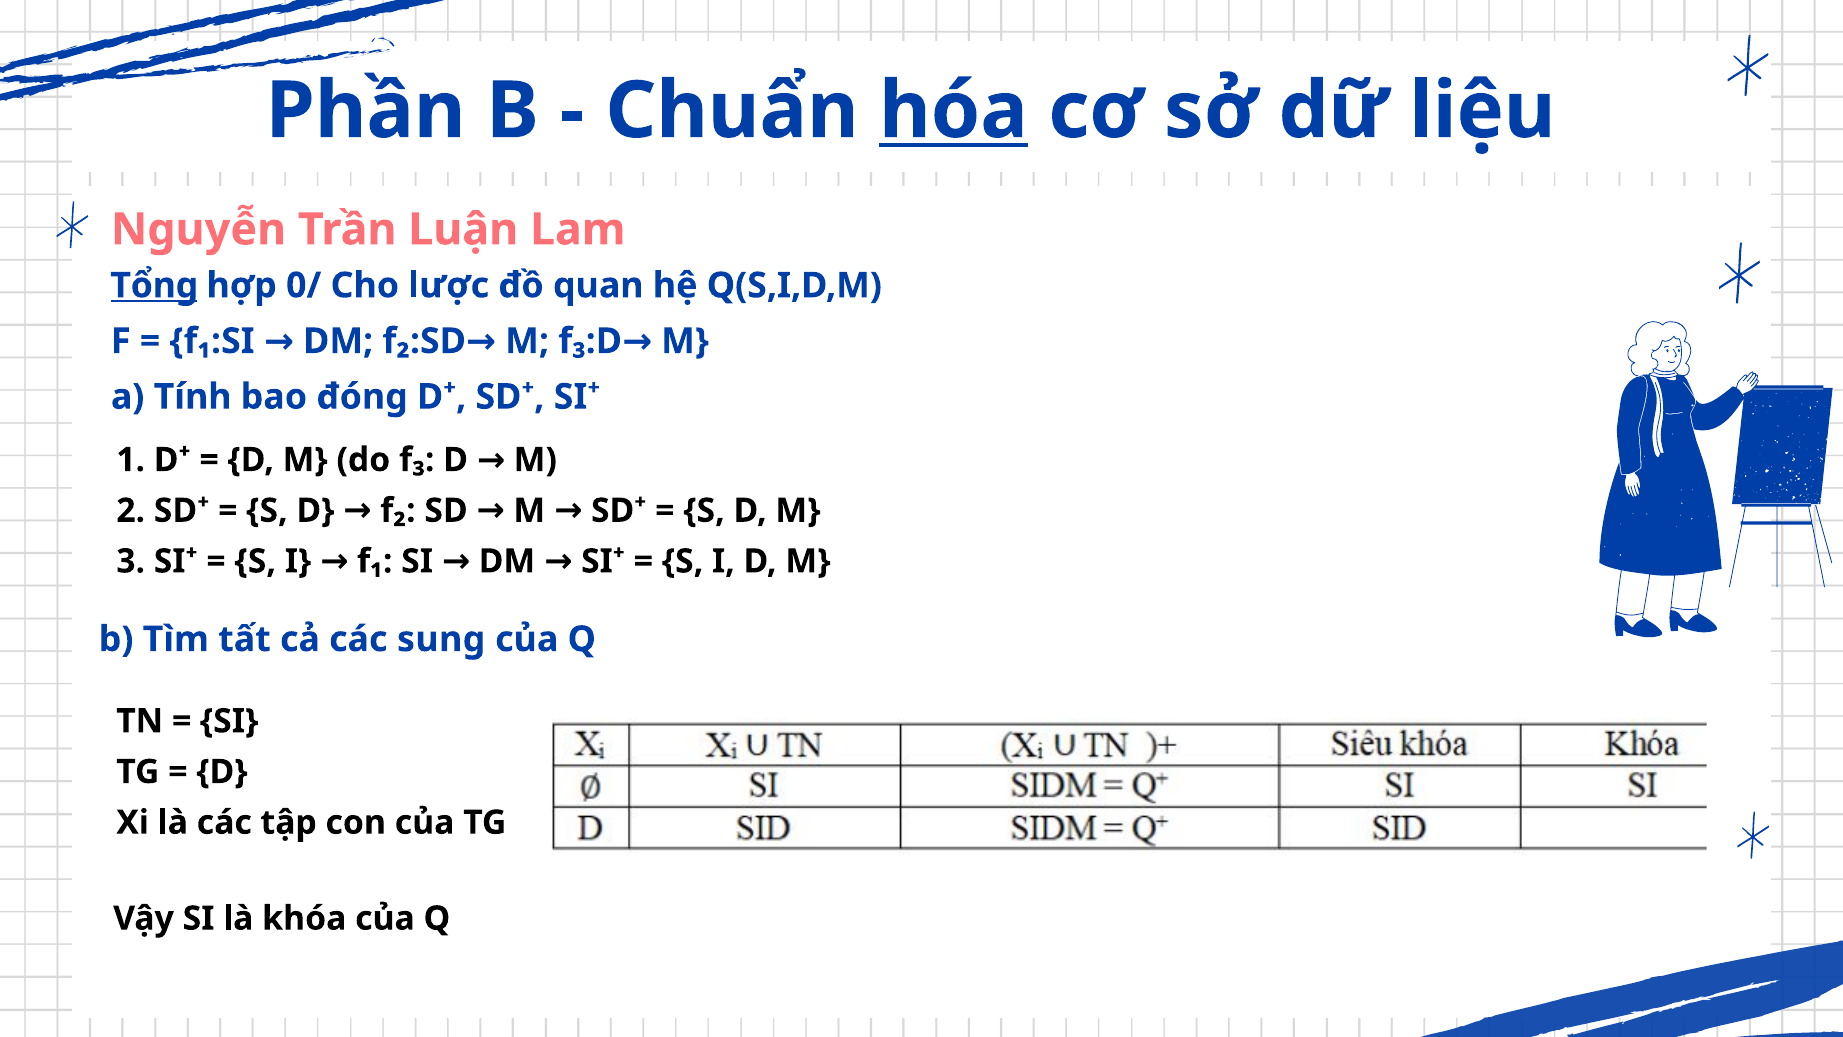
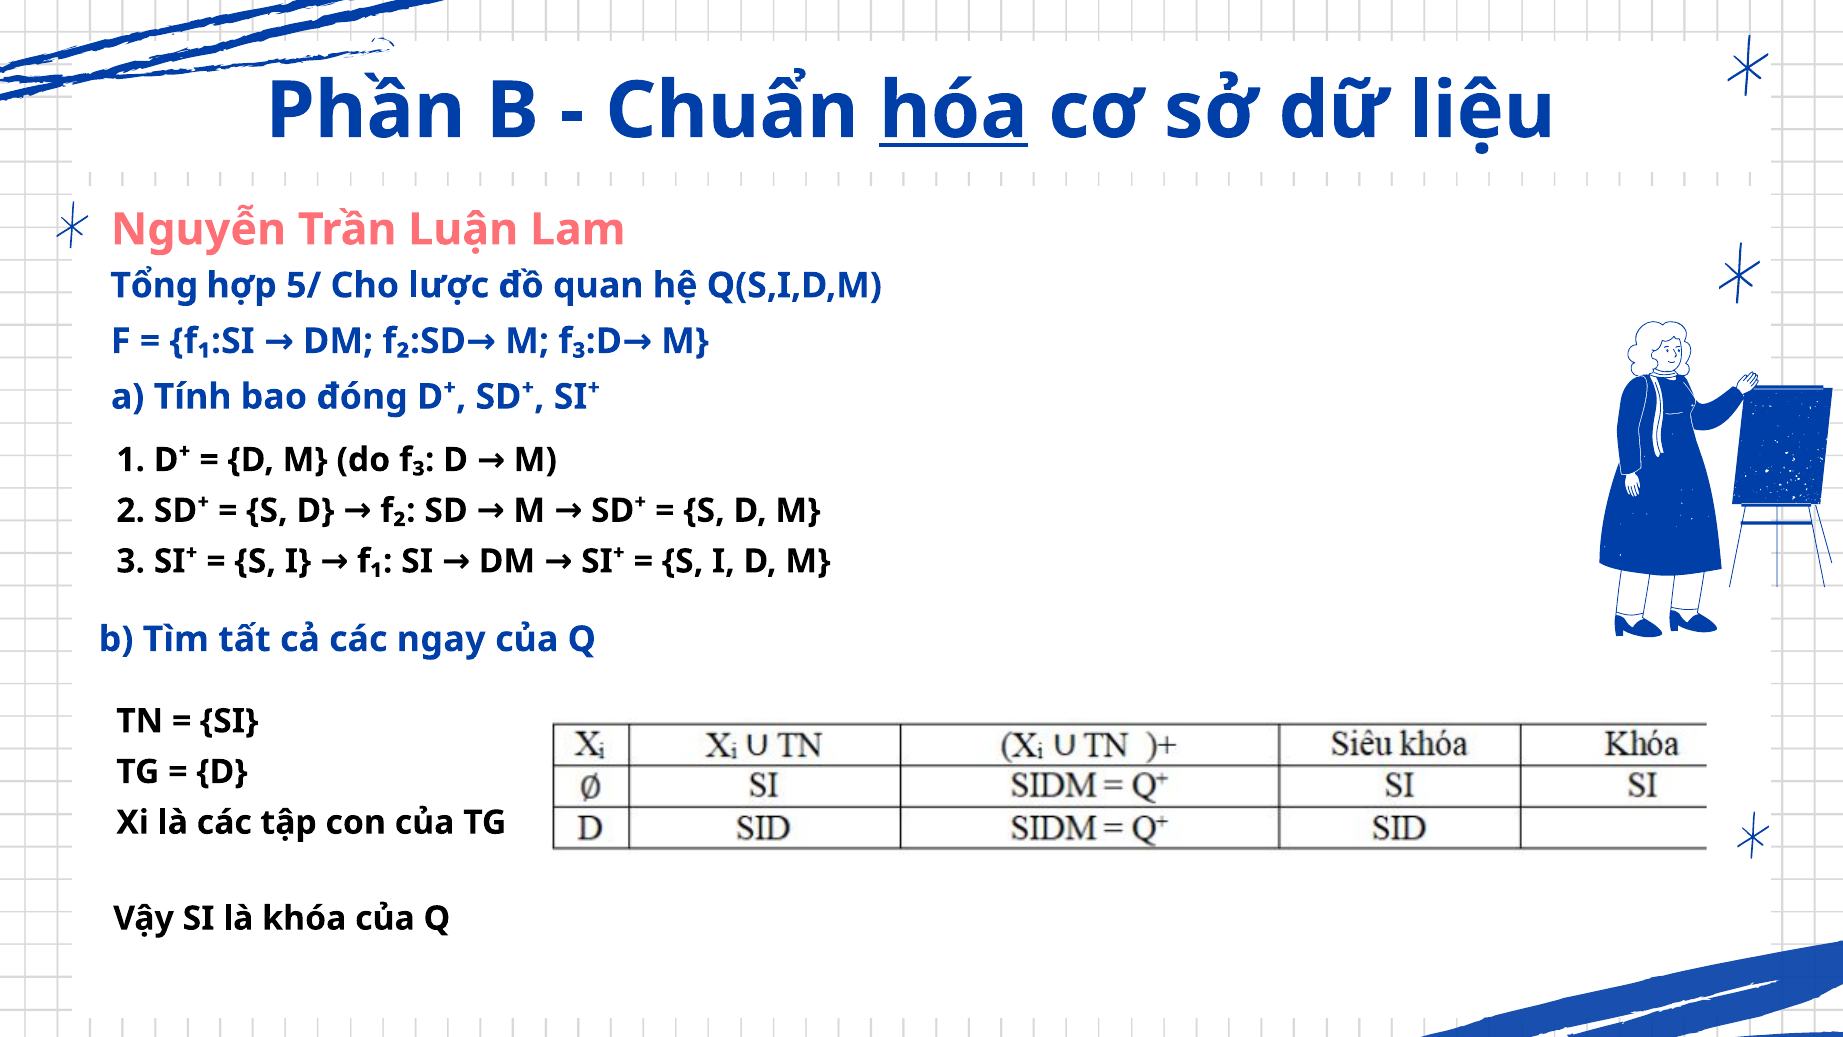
Tổng underline: present -> none (154, 285)
0/: 0/ -> 5/ (304, 285)
sung: sung -> ngay (441, 639)
